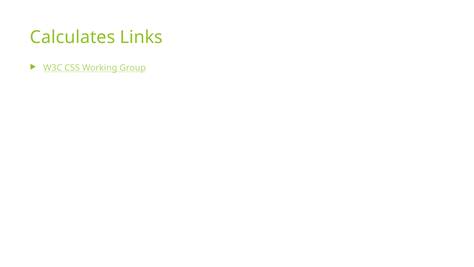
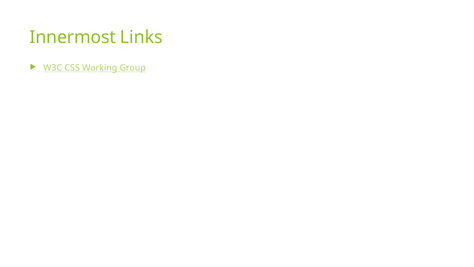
Calculates: Calculates -> Innermost (73, 37)
